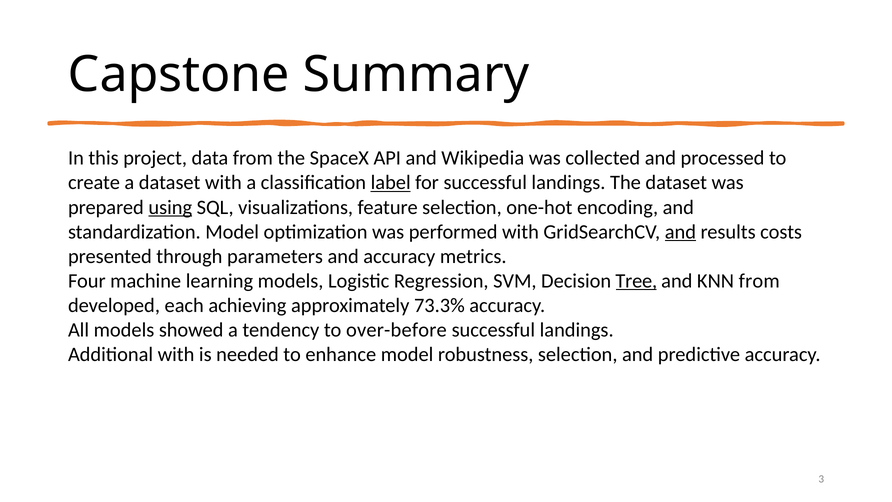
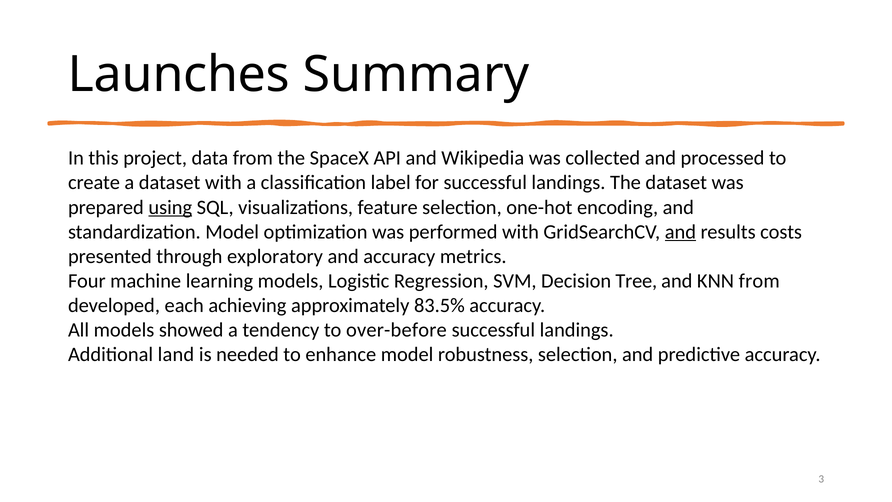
Capstone: Capstone -> Launches (179, 75)
label underline: present -> none (391, 183)
parameters: parameters -> exploratory (275, 256)
Tree underline: present -> none (636, 281)
73.3%: 73.3% -> 83.5% (439, 305)
Additional with: with -> land (176, 354)
